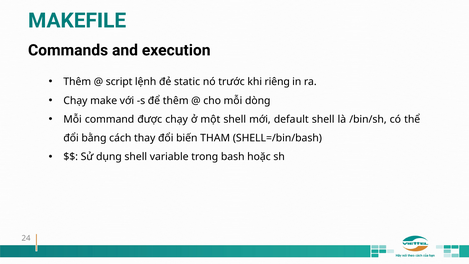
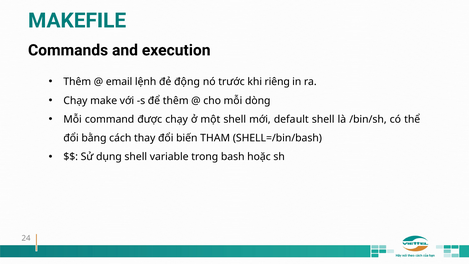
script: script -> email (119, 82)
static: static -> động (187, 82)
